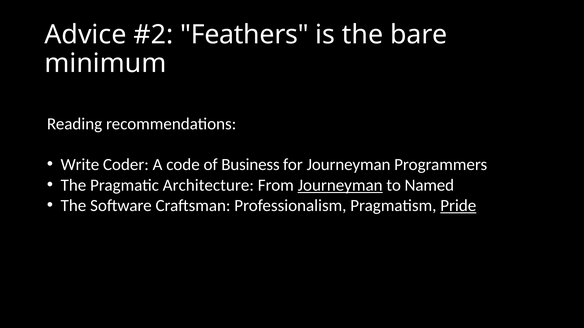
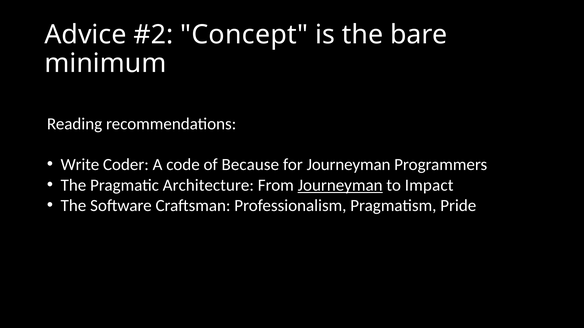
Feathers: Feathers -> Concept (244, 35)
Business: Business -> Because (250, 165)
Named: Named -> Impact (429, 185)
Pride underline: present -> none (458, 206)
